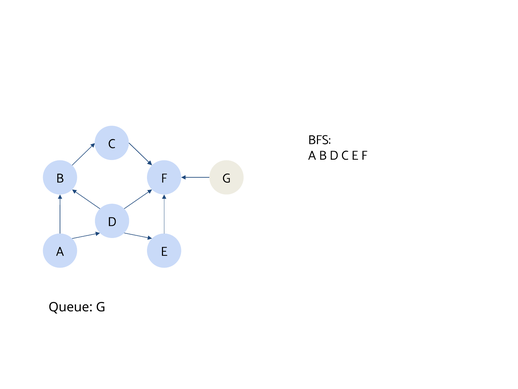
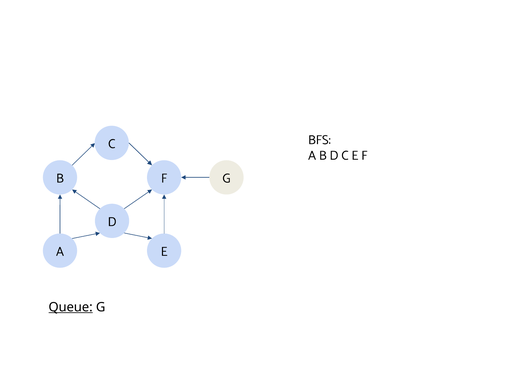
Queue underline: none -> present (71, 307)
